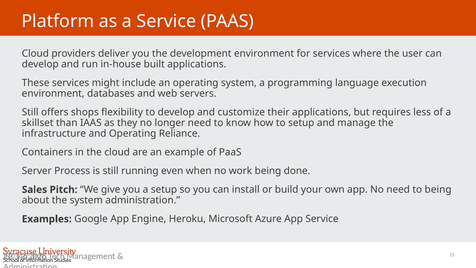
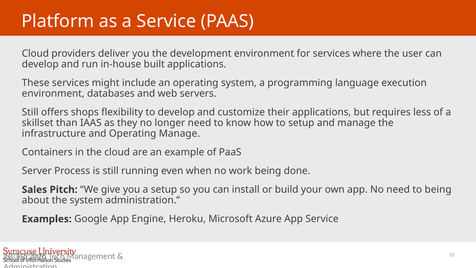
Operating Reliance: Reliance -> Manage (179, 134)
